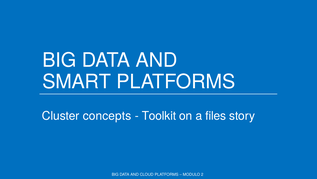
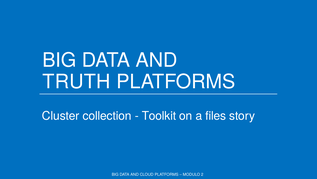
SMART: SMART -> TRUTH (76, 82)
concepts: concepts -> collection (107, 115)
